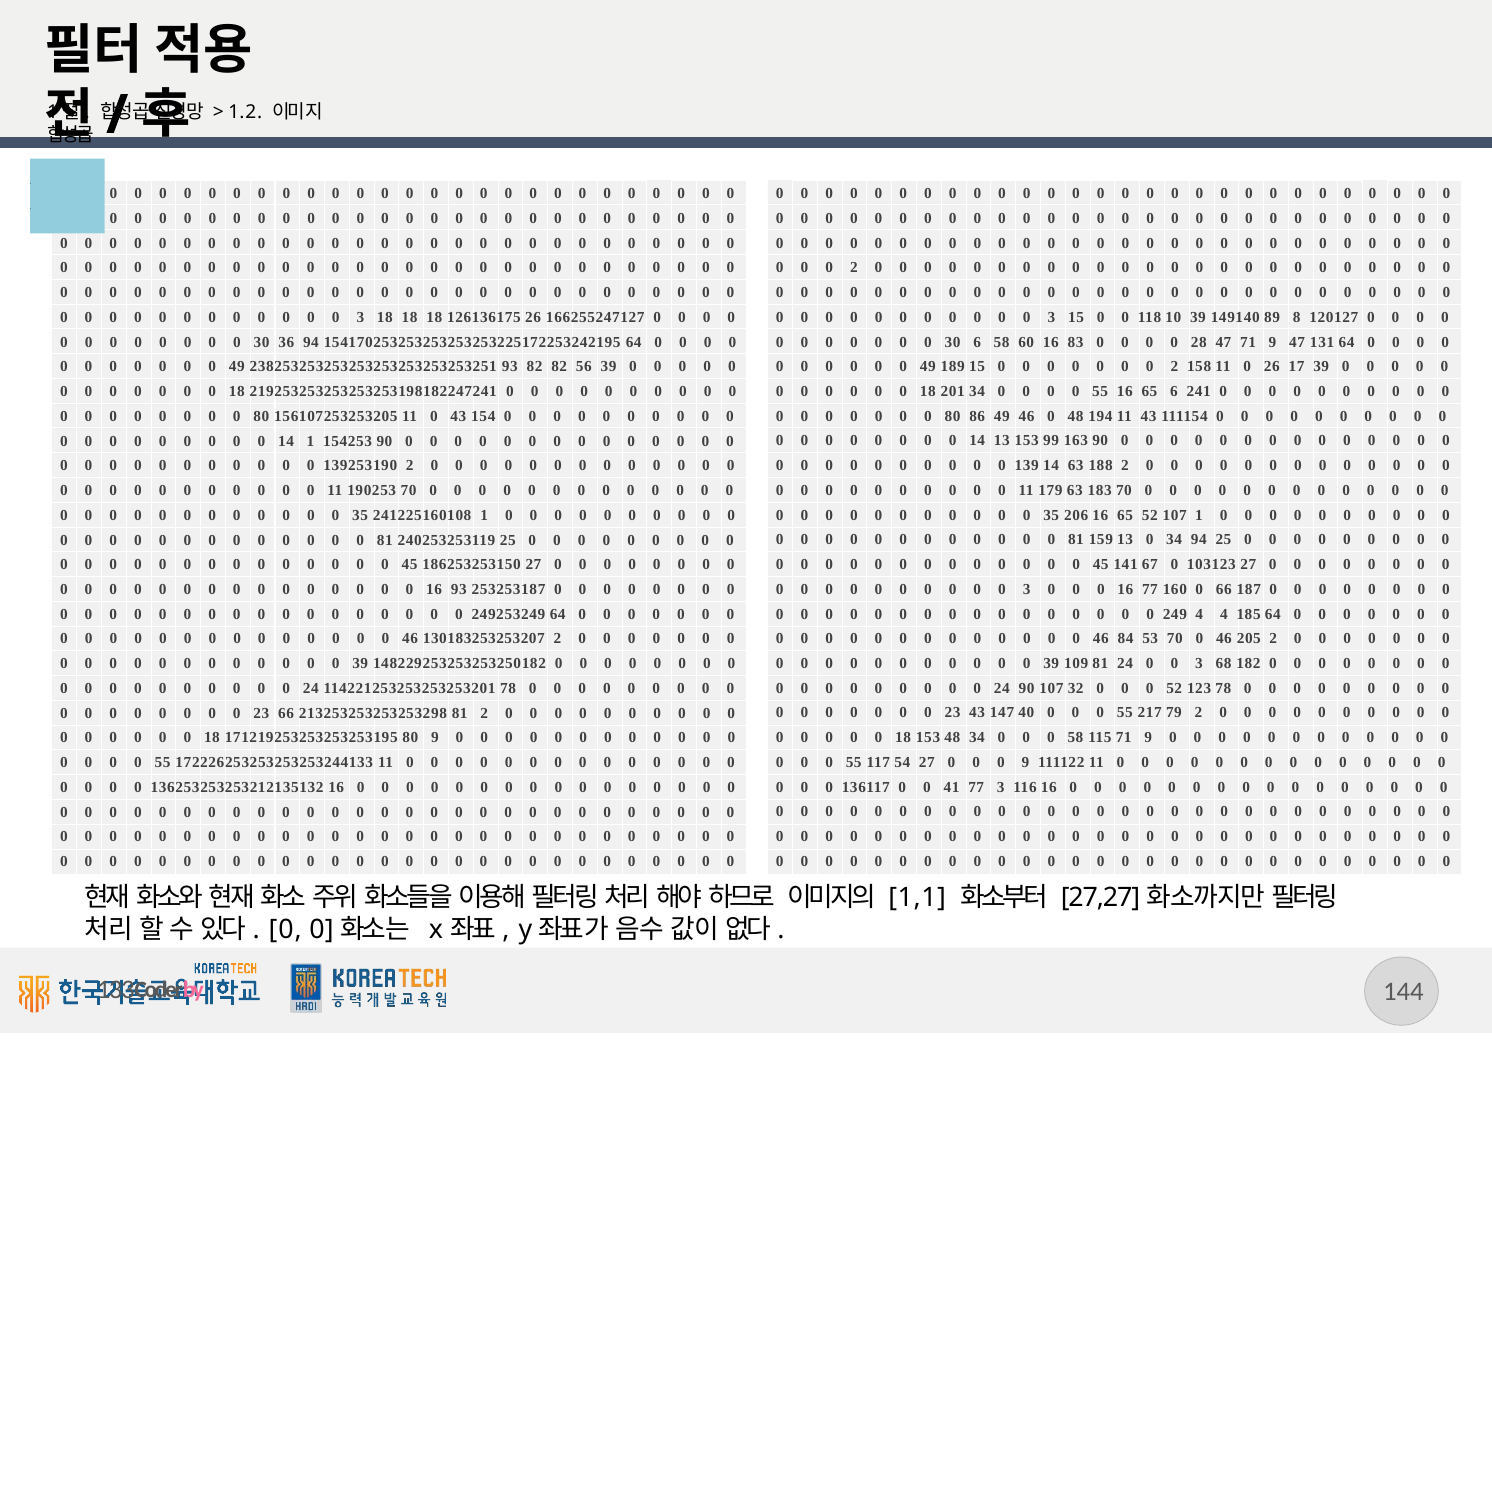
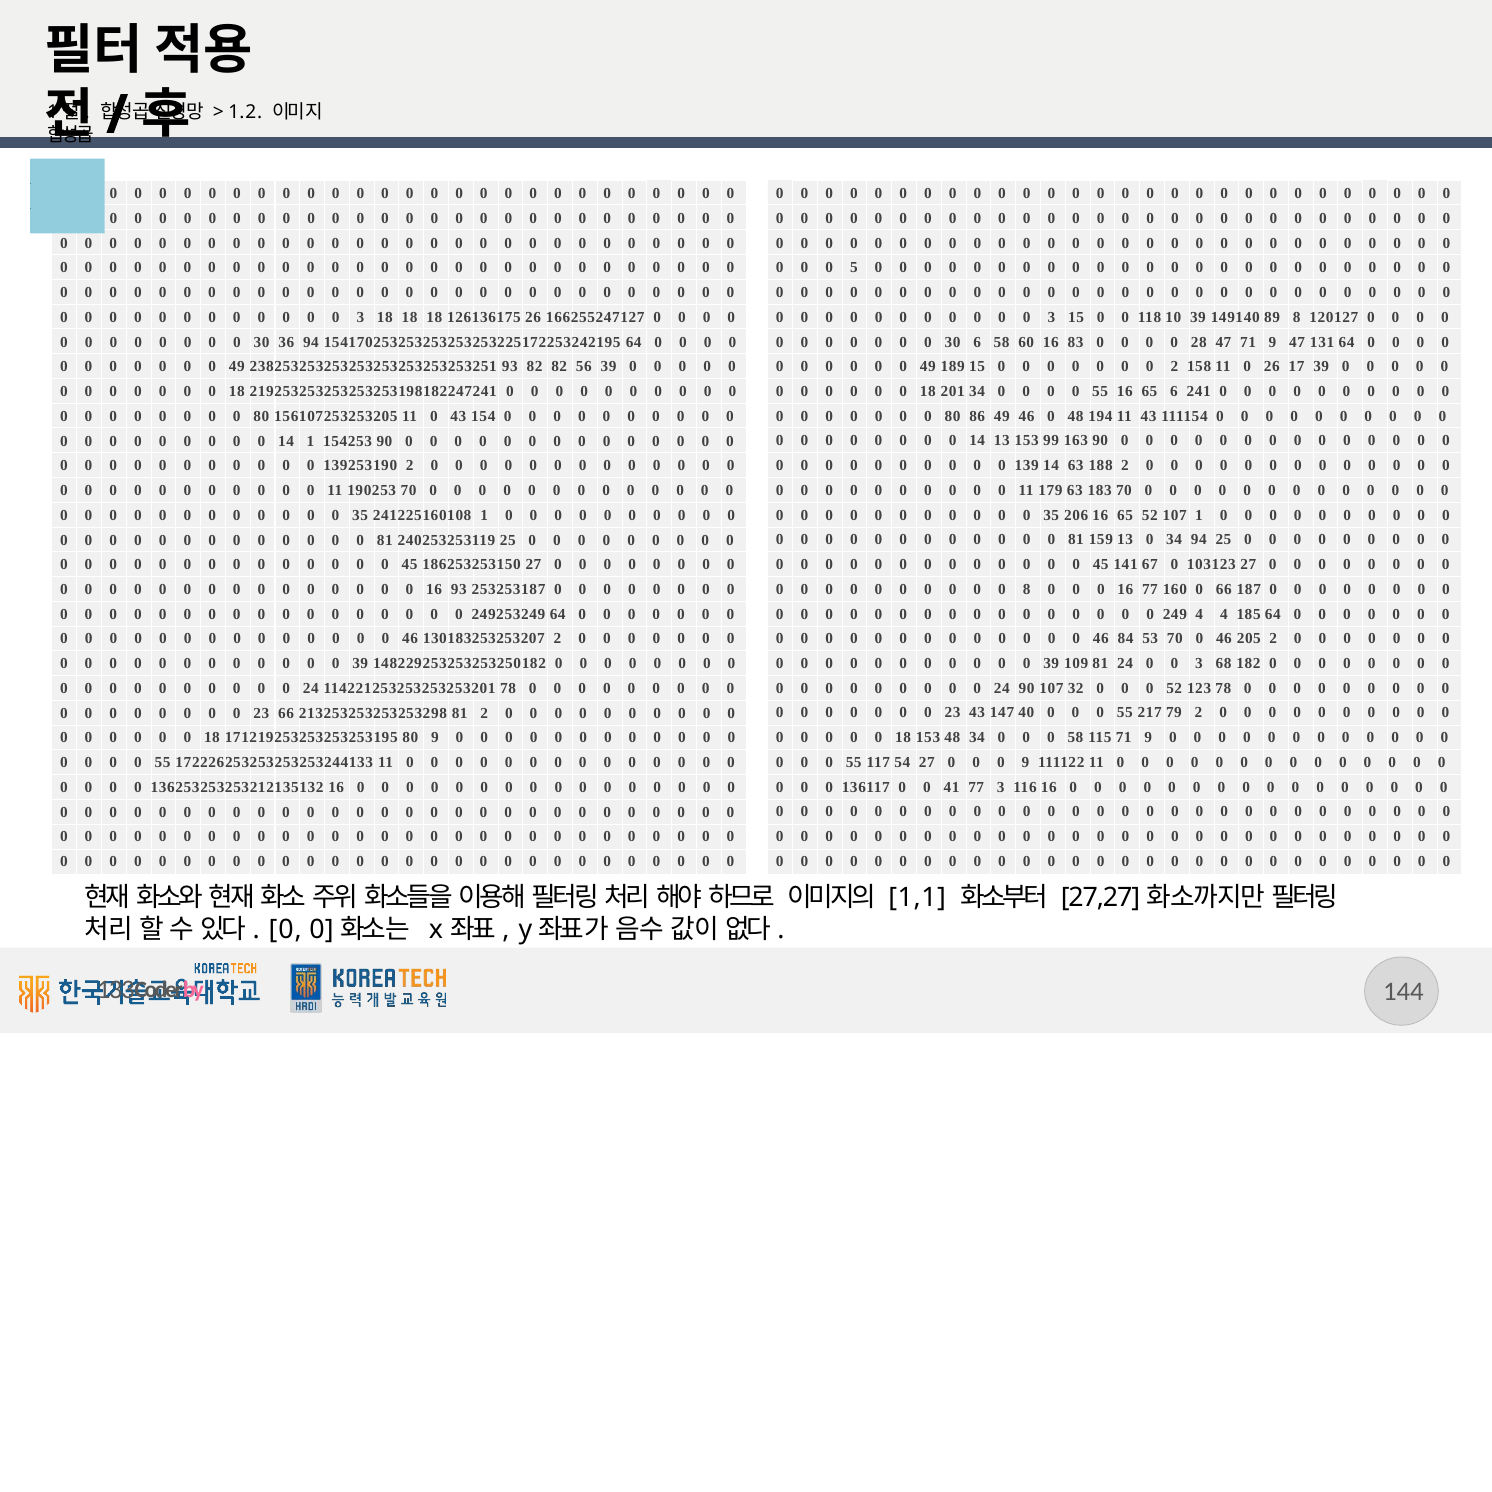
2: 2 -> 5 (854, 268)
3: 3 -> 8 (1027, 589)
